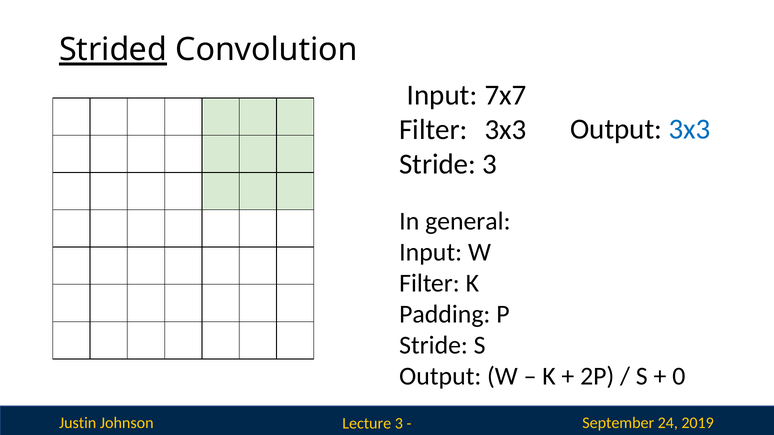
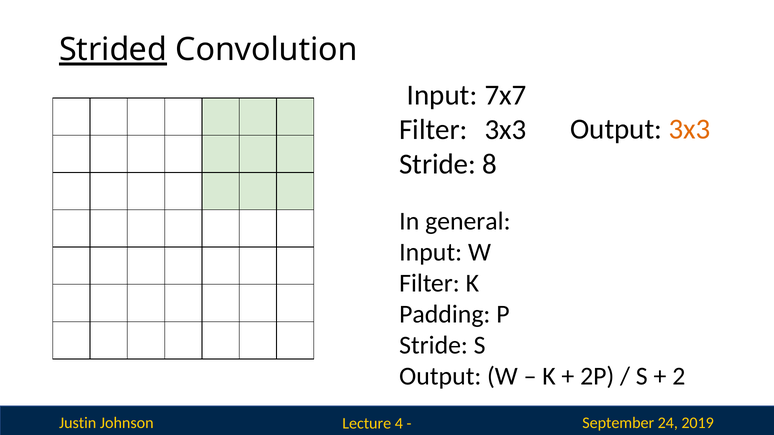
3x3 colour: blue -> orange (689, 129)
Stride 3: 3 -> 8 (490, 164)
0: 0 -> 2 (679, 377)
Lecture 3: 3 -> 4 (399, 424)
